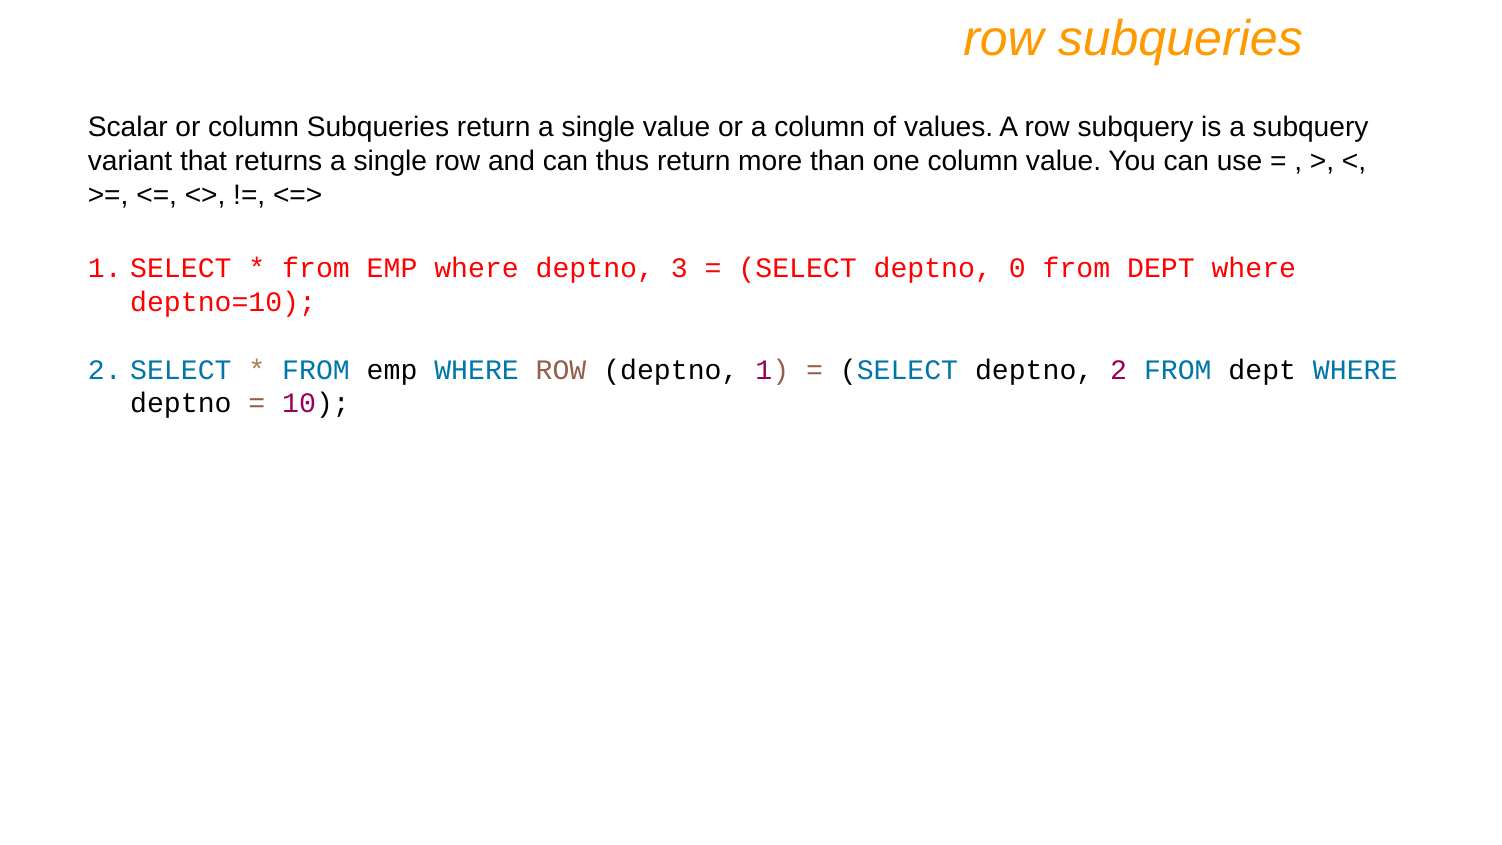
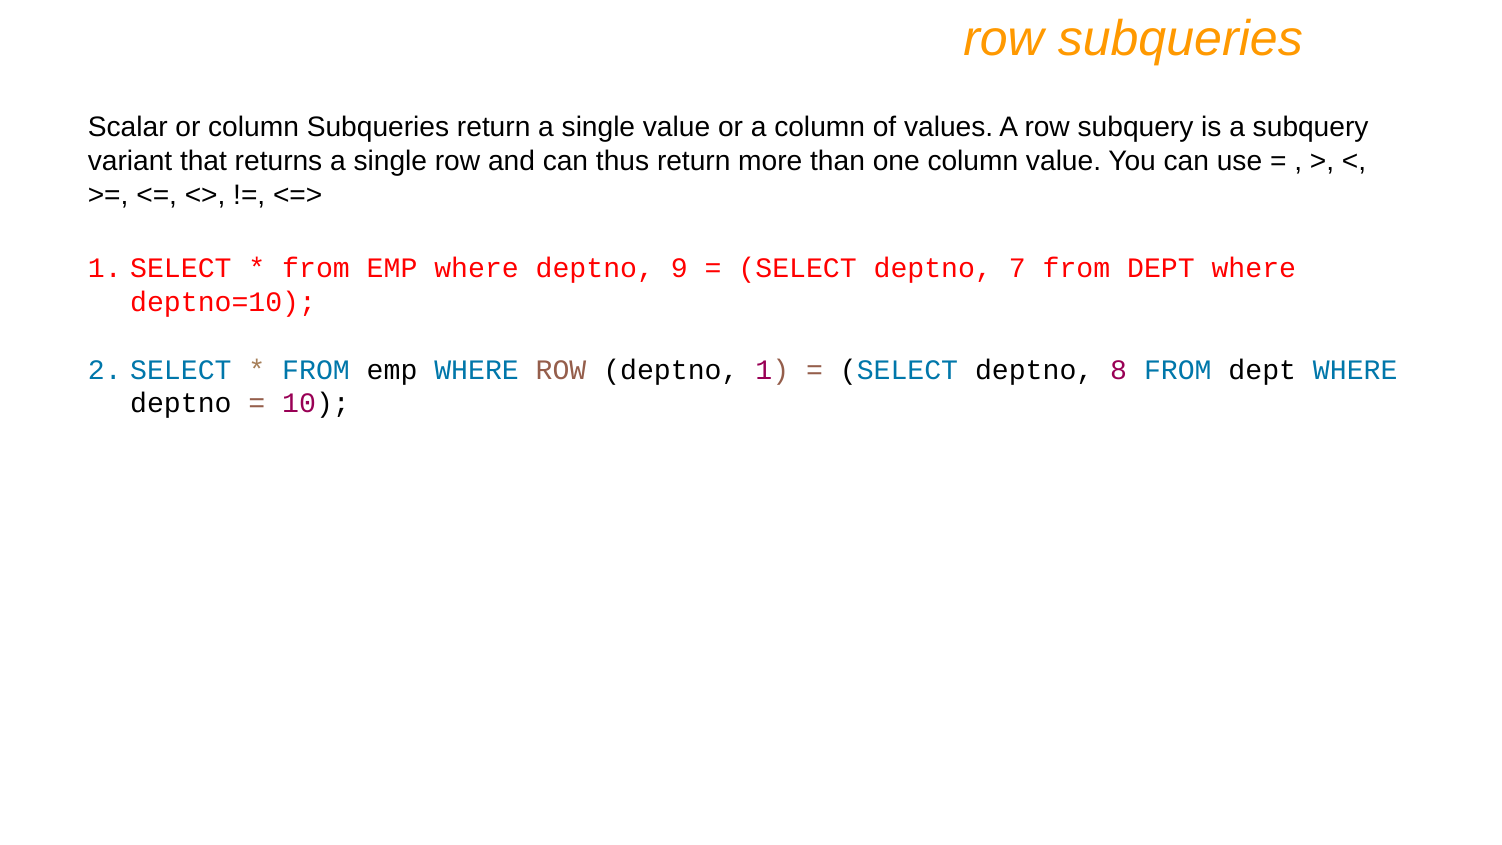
3: 3 -> 9 (679, 268)
0: 0 -> 7 (1017, 268)
deptno 2: 2 -> 8 (1119, 370)
